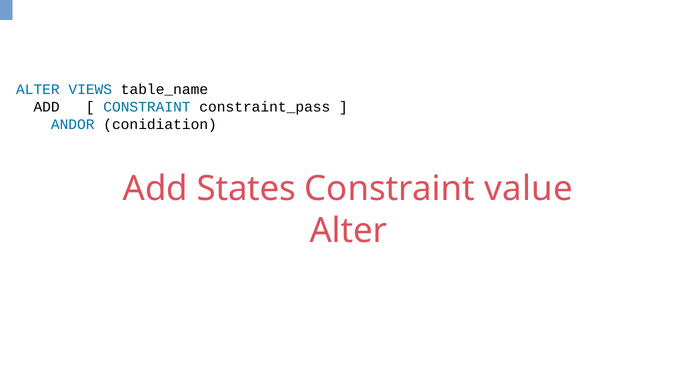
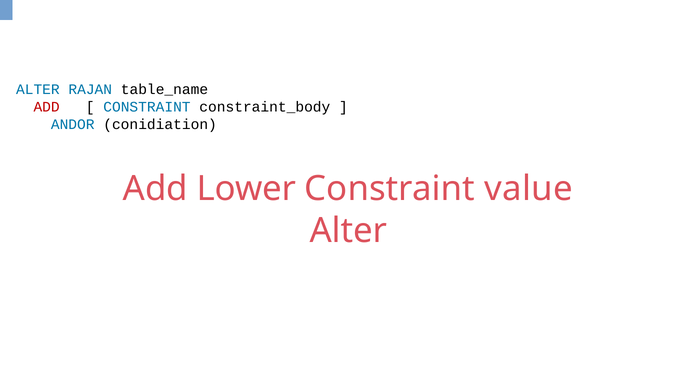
VIEWS: VIEWS -> RAJAN (90, 90)
ADD colour: black -> red (47, 107)
constraint_pass: constraint_pass -> constraint_body (265, 107)
States: States -> Lower (246, 189)
